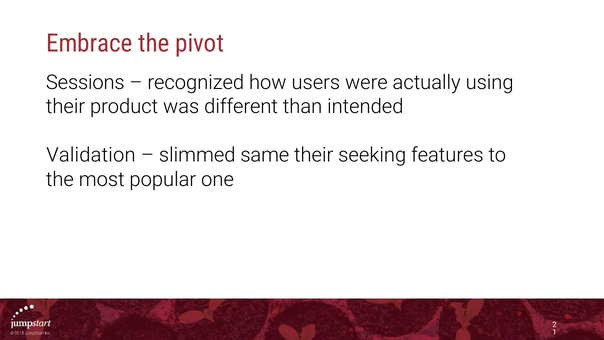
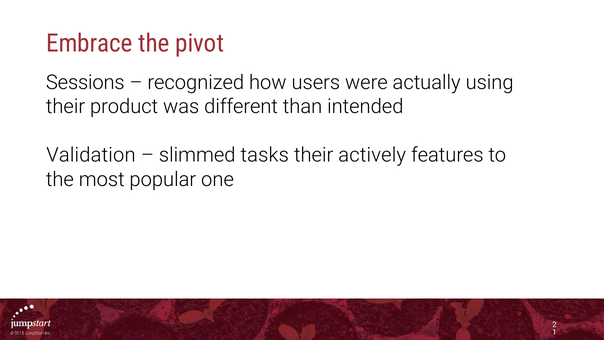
same: same -> tasks (265, 155)
seeking: seeking -> actively (372, 155)
